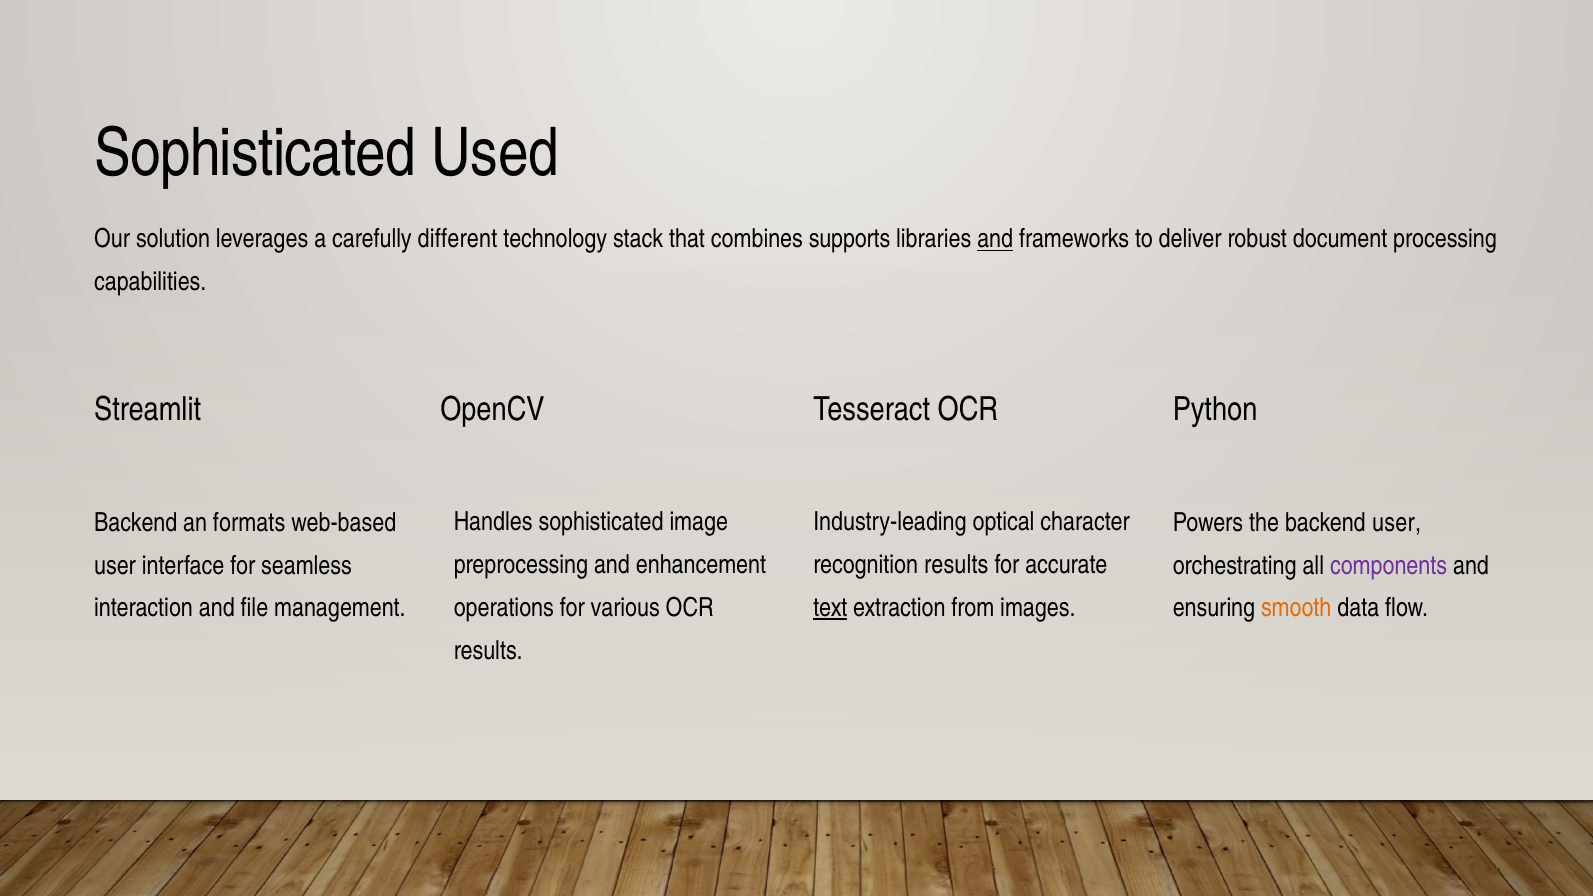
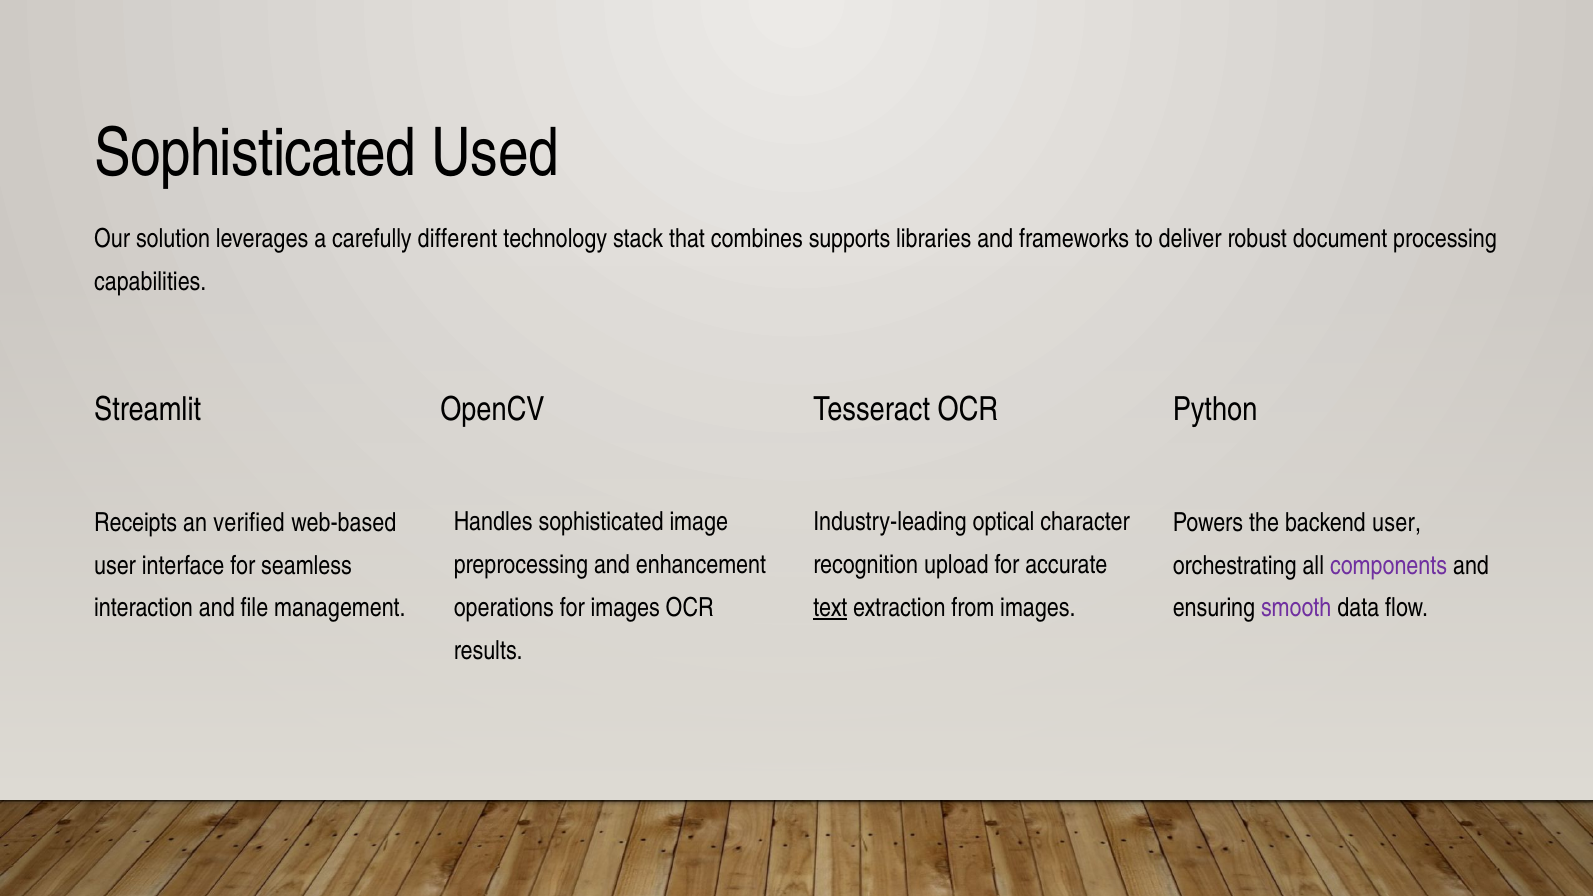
and underline: present -> none (995, 239)
Backend: Backend -> Receipts (136, 523)
formats: formats -> verified (249, 523)
recognition results: results -> upload (956, 565)
for various: various -> images (625, 608)
smooth colour: orange -> purple (1296, 608)
